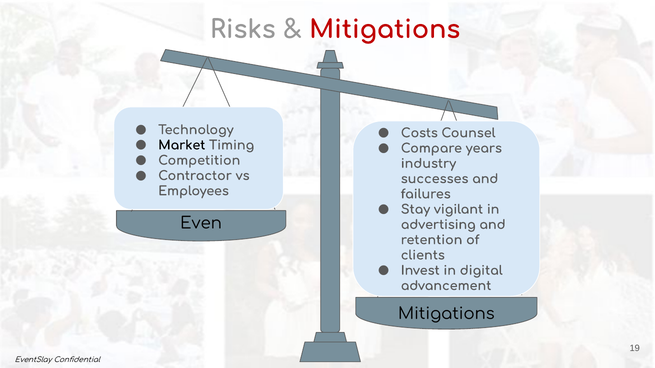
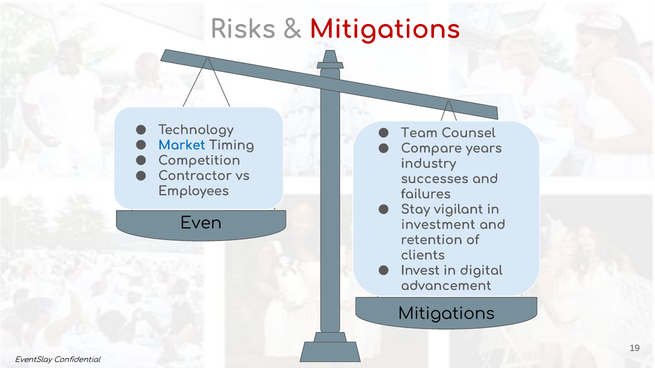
Costs: Costs -> Team (419, 133)
Market colour: black -> blue (182, 145)
advertising: advertising -> investment (438, 225)
